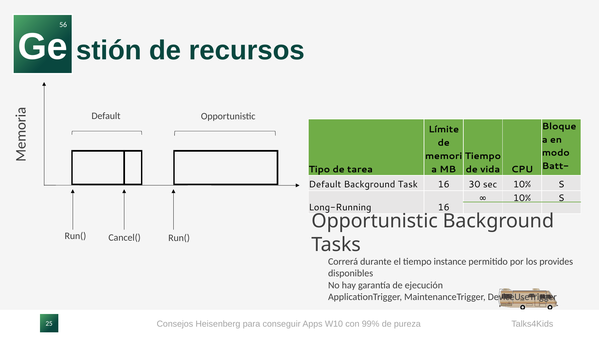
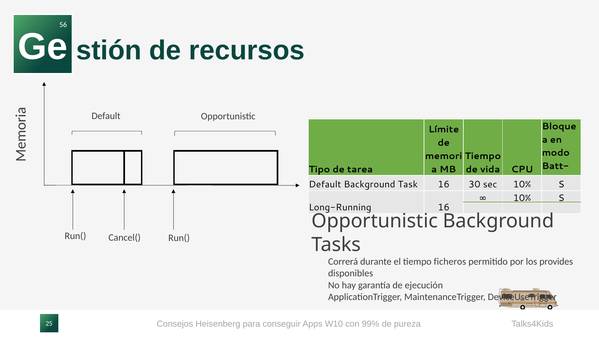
instance: instance -> ficheros (450, 262)
